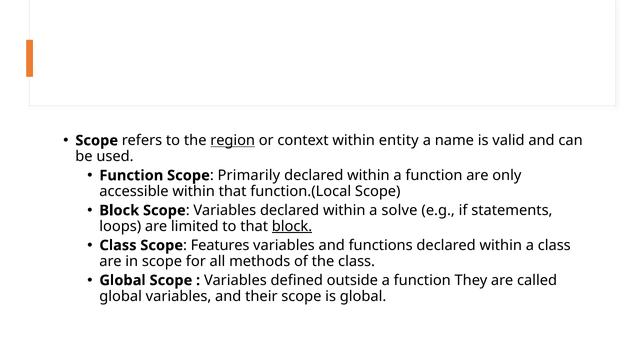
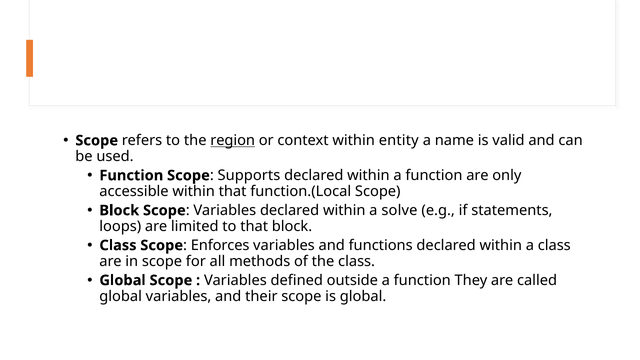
Primarily: Primarily -> Supports (249, 175)
block underline: present -> none (292, 226)
Features: Features -> Enforces (220, 245)
